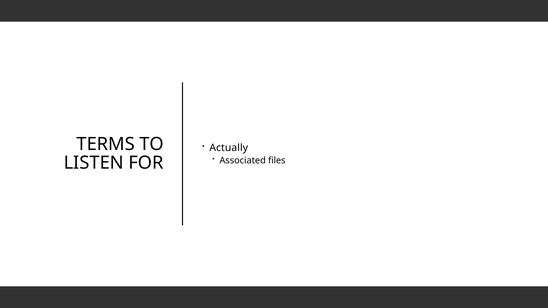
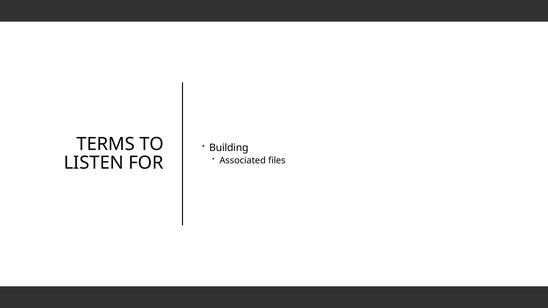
Actually: Actually -> Building (229, 148)
